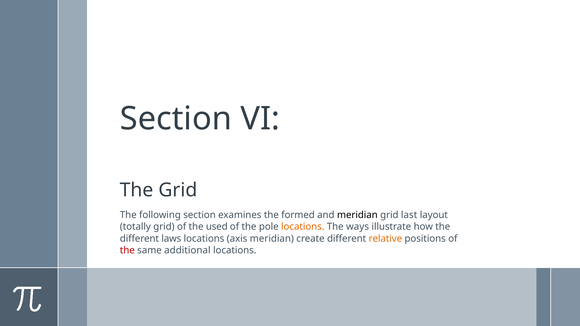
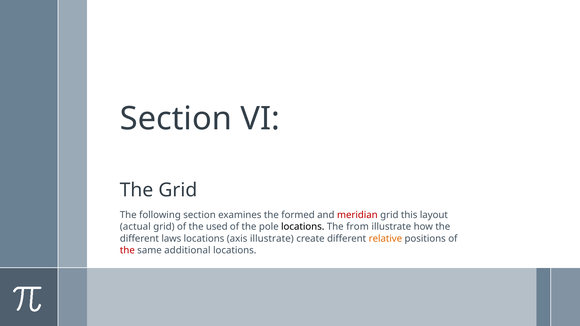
meridian colour: black -> red (357, 215)
last: last -> this (409, 215)
totally: totally -> actual (135, 227)
locations colour: orange -> black (303, 227)
ways: ways -> from (358, 227)
axis meridian: meridian -> illustrate (272, 239)
